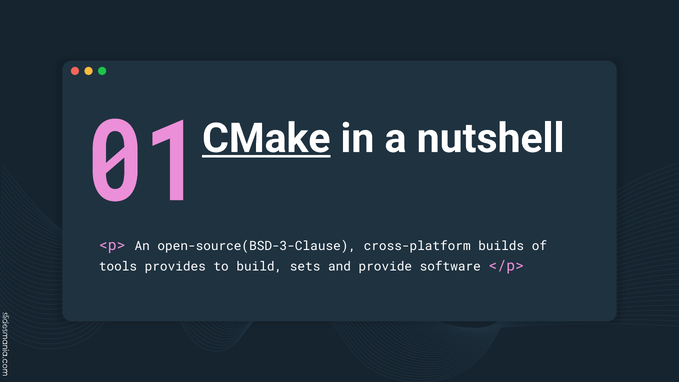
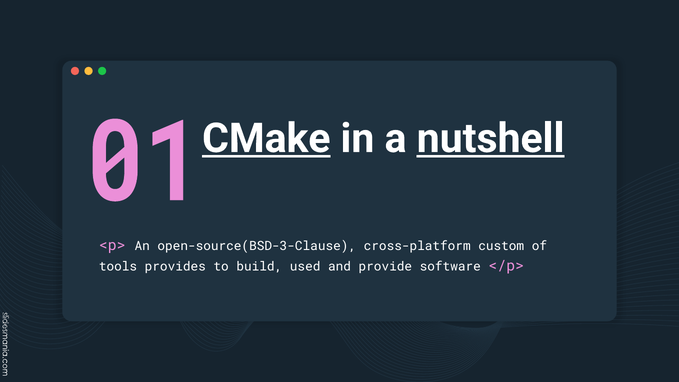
nutshell underline: none -> present (491, 138)
builds: builds -> custom (501, 246)
sets: sets -> used (305, 266)
